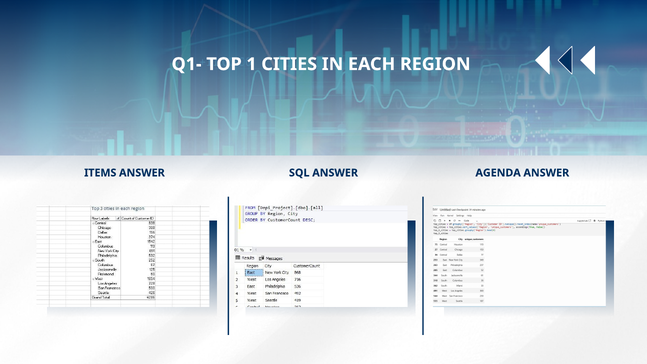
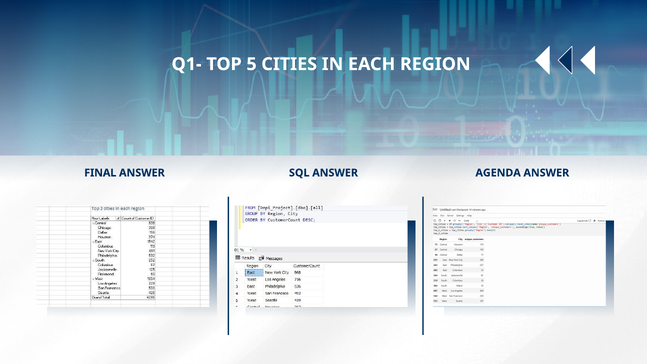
1: 1 -> 5 (252, 64)
ITEMS: ITEMS -> FINAL (100, 173)
